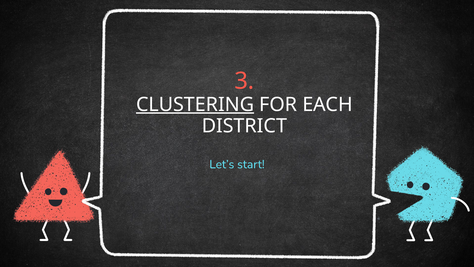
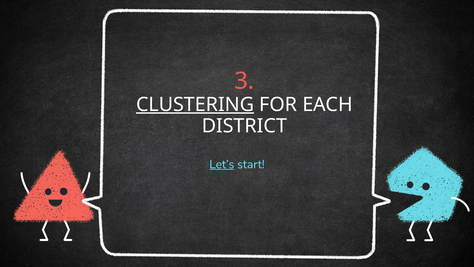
Let’s underline: none -> present (222, 164)
